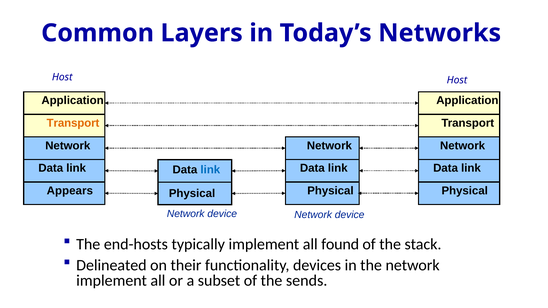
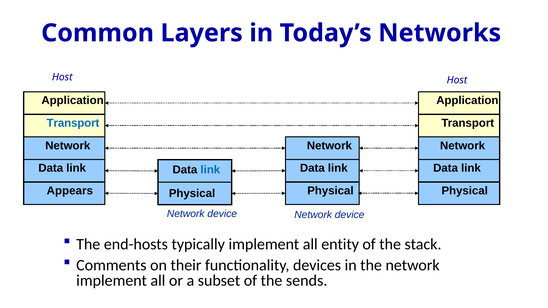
Transport colour: orange -> blue (73, 123)
found: found -> entity (340, 244)
Delineated: Delineated -> Comments (111, 265)
